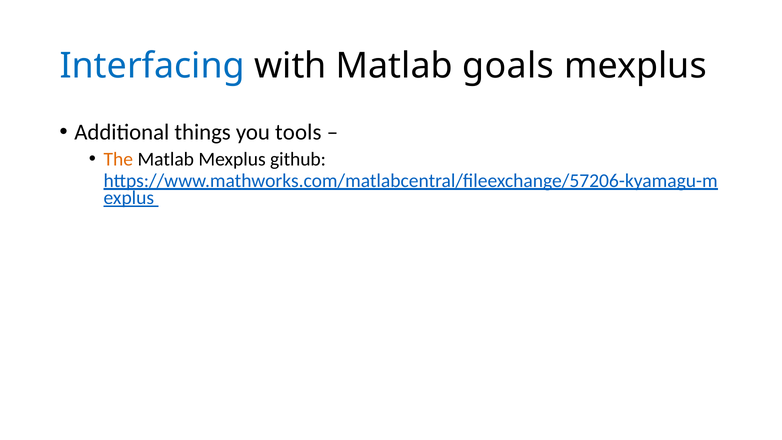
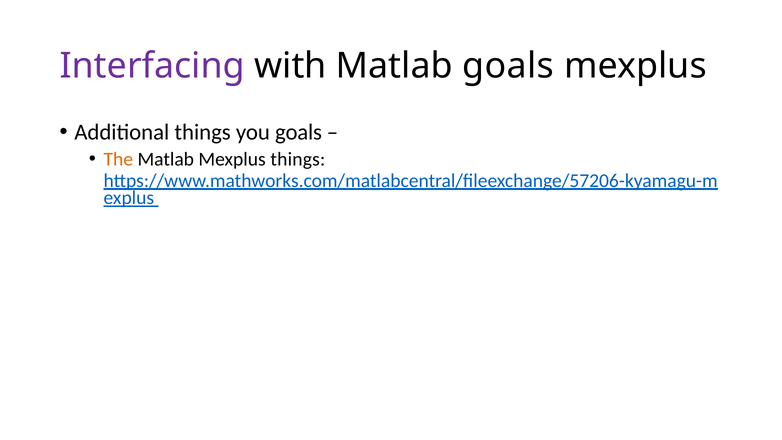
Interfacing colour: blue -> purple (152, 66)
you tools: tools -> goals (298, 132)
Mexplus github: github -> things (298, 159)
